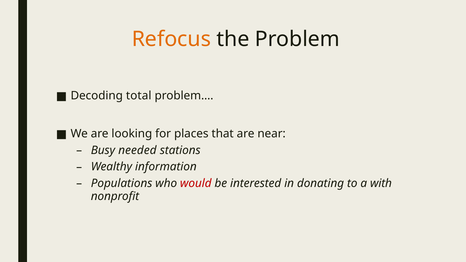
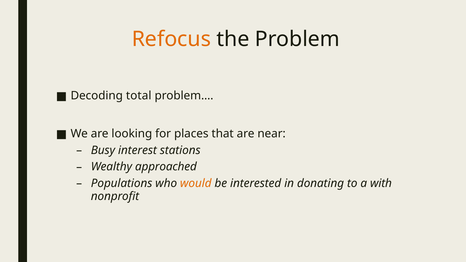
needed: needed -> interest (137, 150)
information: information -> approached (166, 167)
would colour: red -> orange (196, 183)
